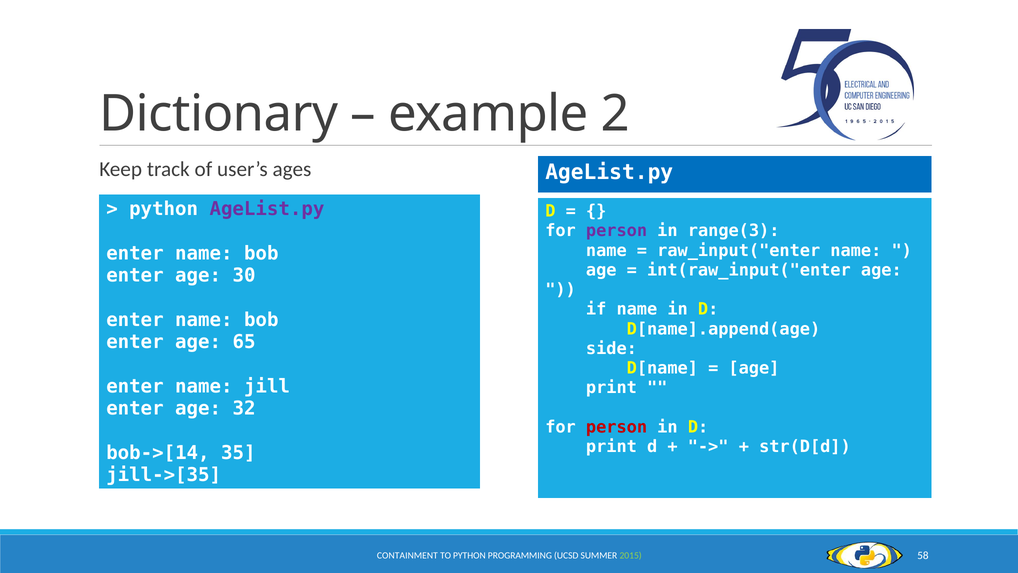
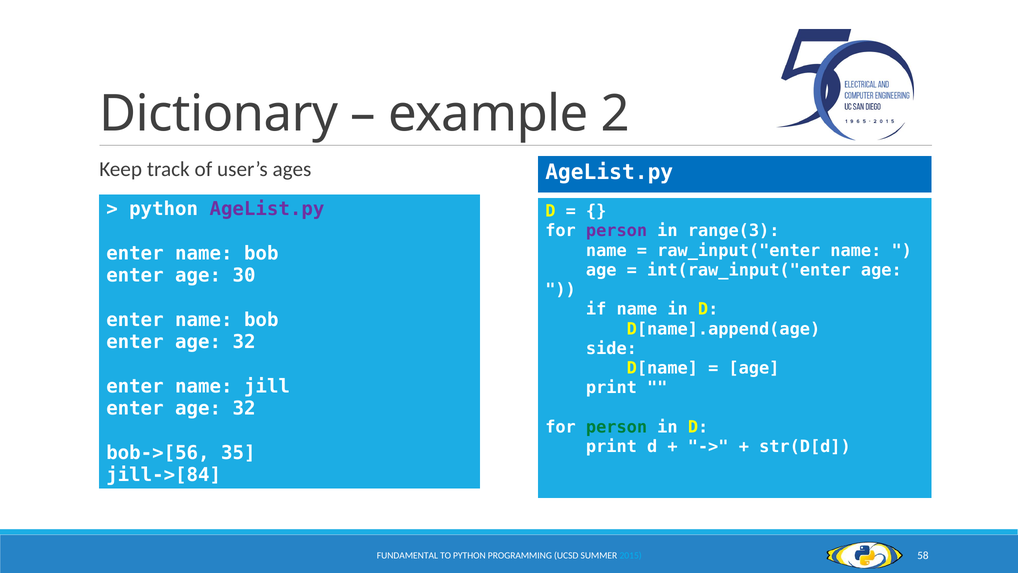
65: 65 -> 32 (244, 342)
person colour: red -> green (617, 427)
bob->[14: bob->[14 -> bob->[56 (158, 453)
jill->[35: jill->[35 -> jill->[84 (164, 475)
CONTAINMENT: CONTAINMENT -> FUNDAMENTAL (407, 555)
2015 colour: light green -> light blue (631, 555)
